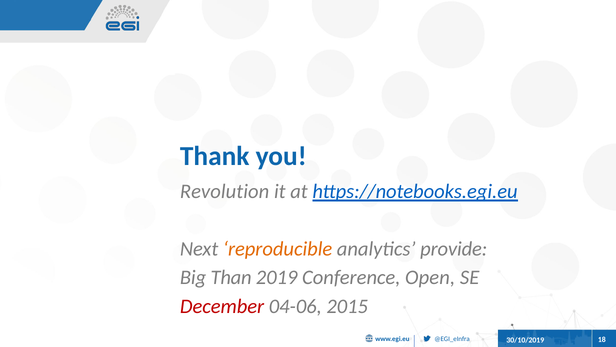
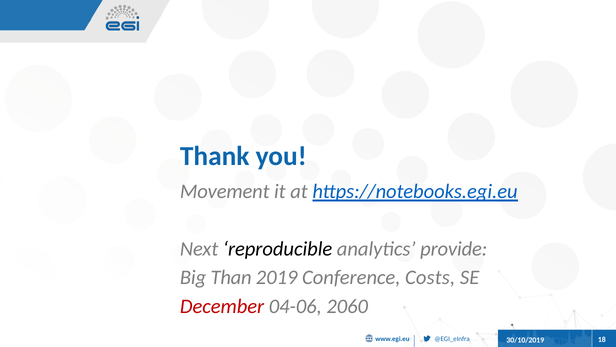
Revolution: Revolution -> Movement (225, 191)
reproducible colour: orange -> black (278, 249)
Open: Open -> Costs (430, 277)
2015: 2015 -> 2060 (347, 306)
